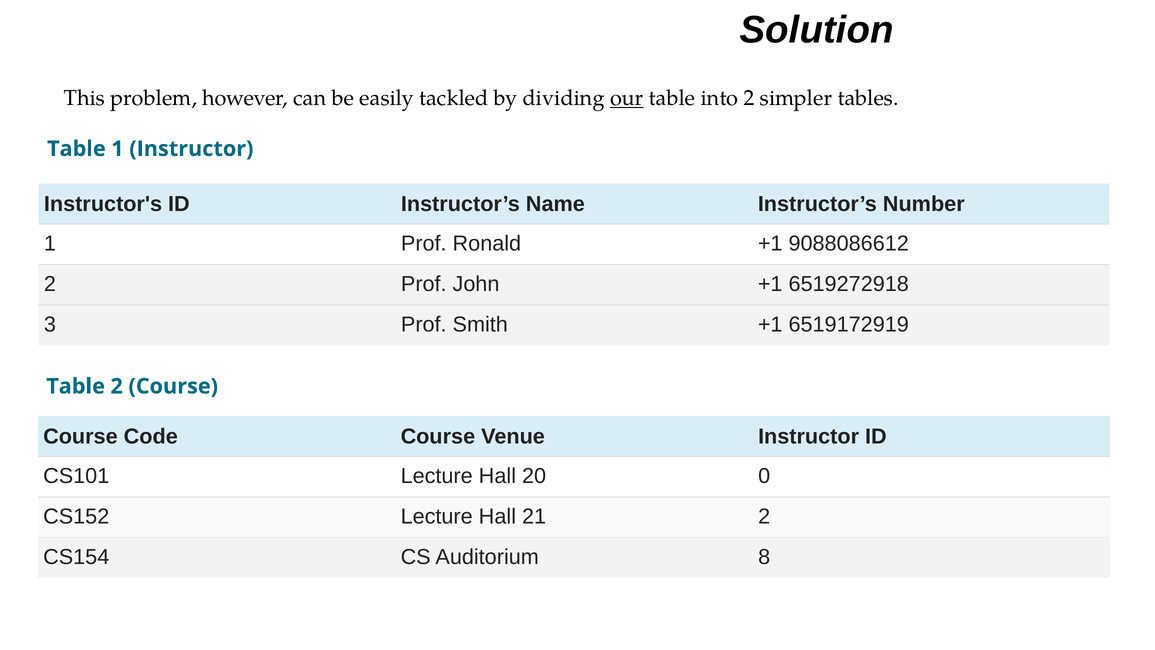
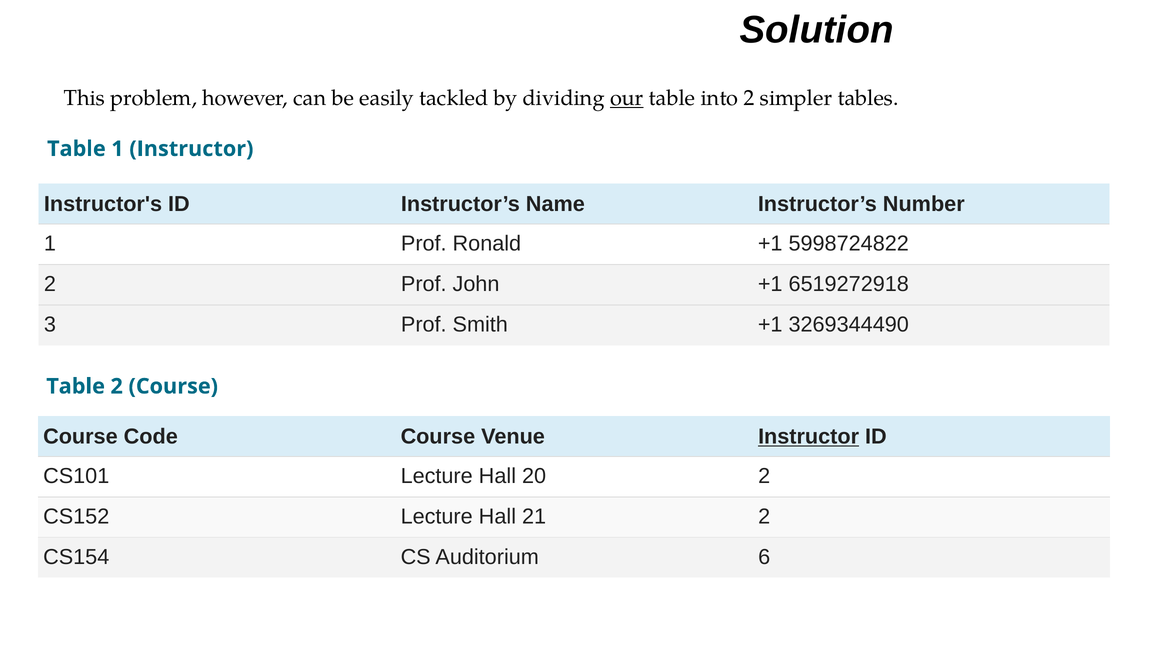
9088086612: 9088086612 -> 5998724822 (849, 244)
6519172919: 6519172919 -> 3269344490 (849, 325)
Instructor underline: none -> present (809, 436)
20 0: 0 -> 2 (764, 476)
8: 8 -> 6 (764, 557)
